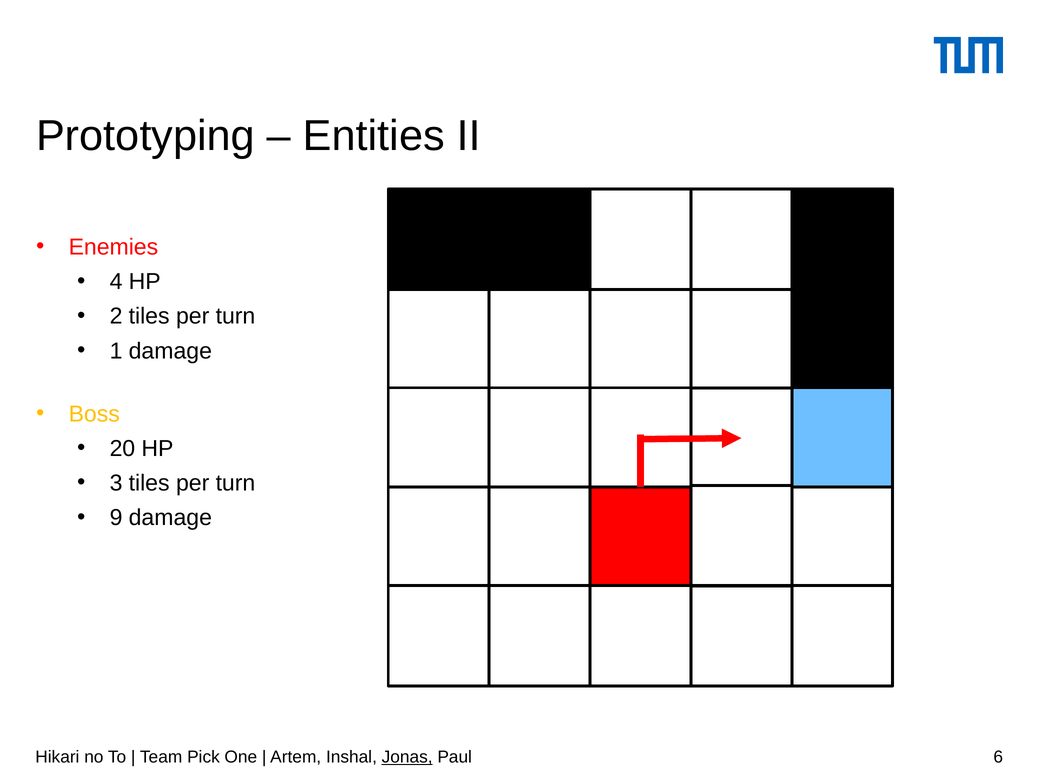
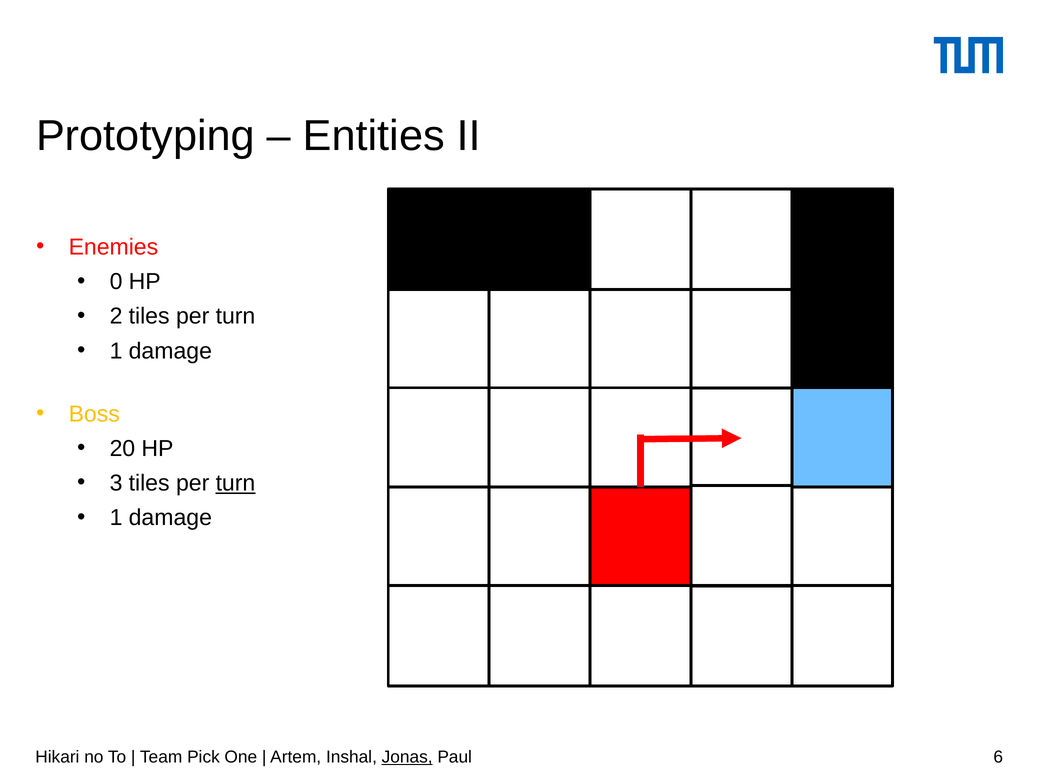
4: 4 -> 0 (116, 282)
turn underline: none -> present (235, 483)
9: 9 -> 1 (116, 518)
